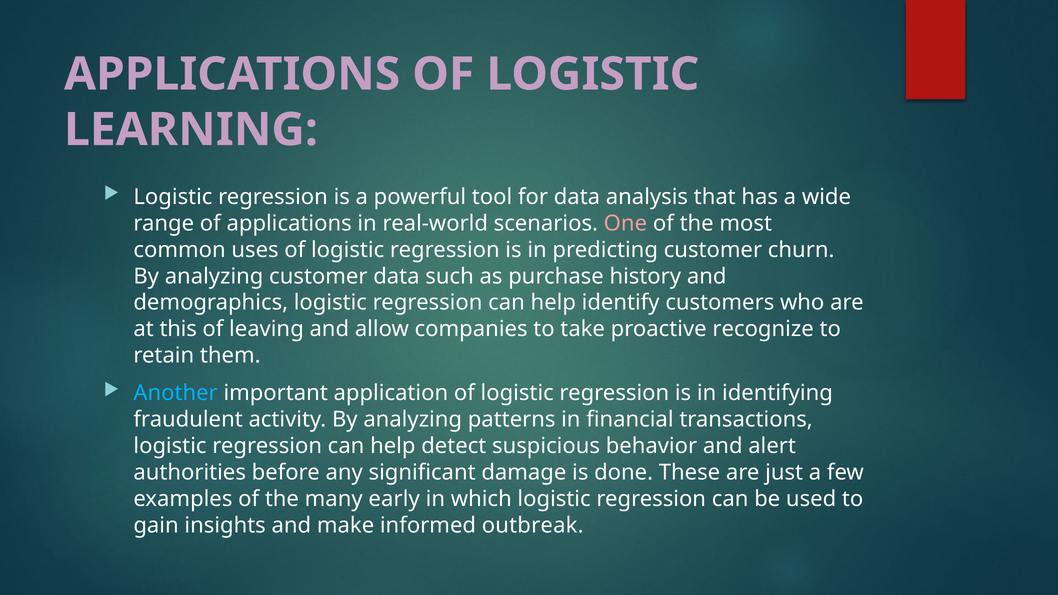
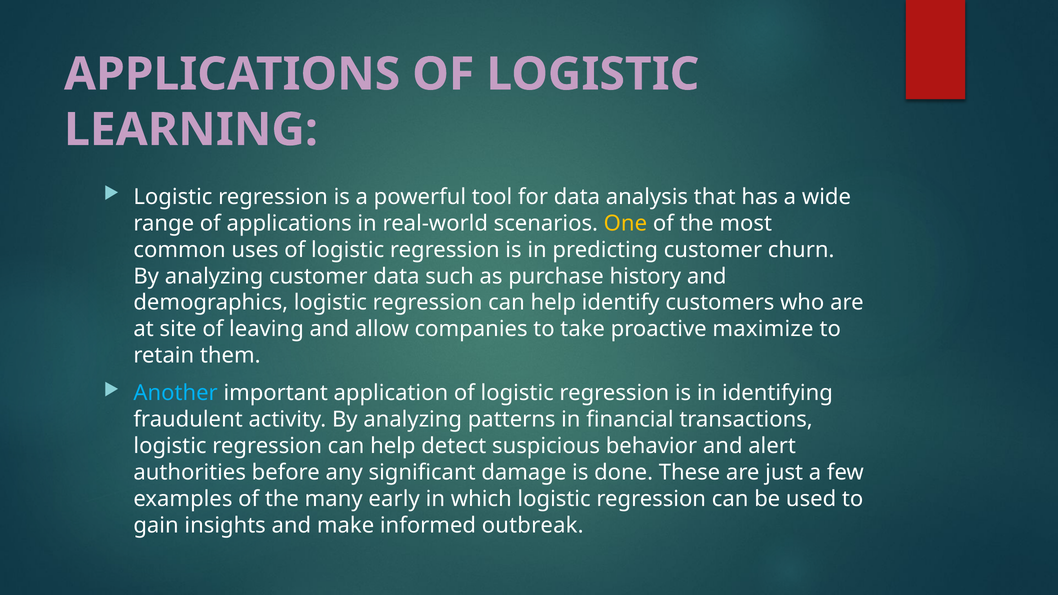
One colour: pink -> yellow (625, 223)
this: this -> site (178, 329)
recognize: recognize -> maximize (763, 329)
